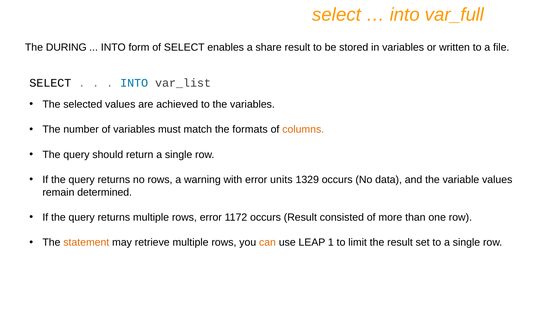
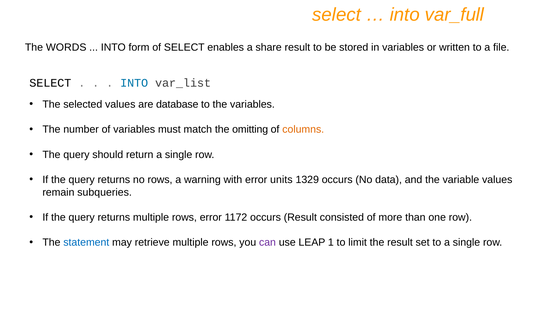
DURING: DURING -> WORDS (66, 47)
achieved: achieved -> database (177, 104)
formats: formats -> omitting (250, 129)
determined: determined -> subqueries (105, 192)
statement colour: orange -> blue (86, 242)
can colour: orange -> purple (267, 242)
